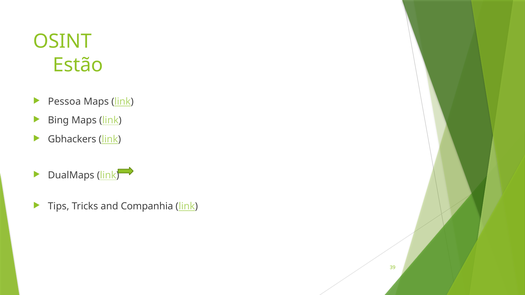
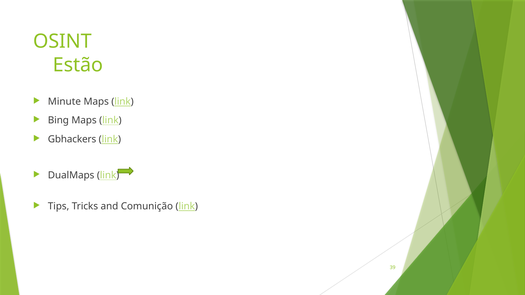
Pessoa: Pessoa -> Minute (64, 102)
Companhia: Companhia -> Comunição (147, 206)
